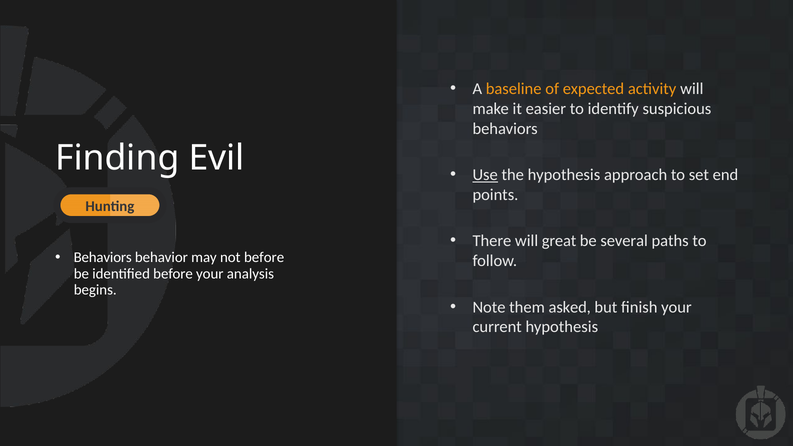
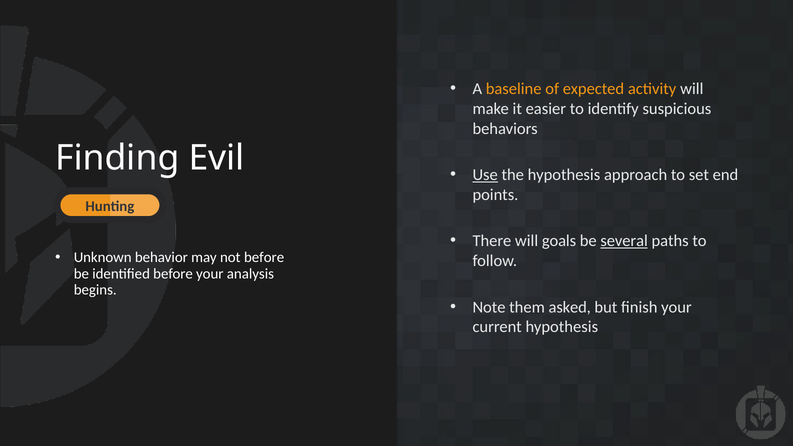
great: great -> goals (559, 241)
several underline: none -> present (624, 241)
Behaviors: Behaviors -> Unknown (103, 258)
